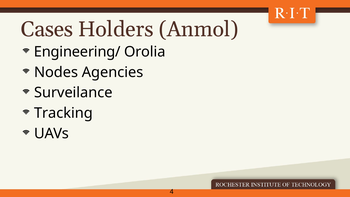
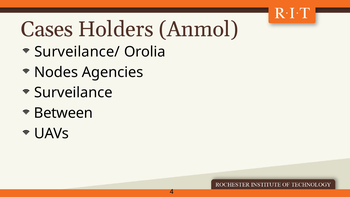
Engineering/: Engineering/ -> Surveilance/ (77, 52)
Tracking: Tracking -> Between (63, 113)
